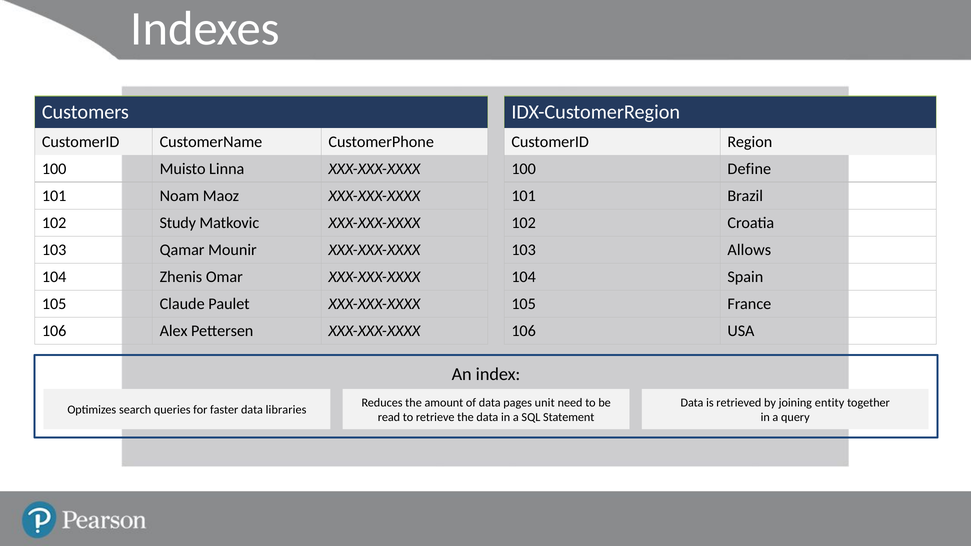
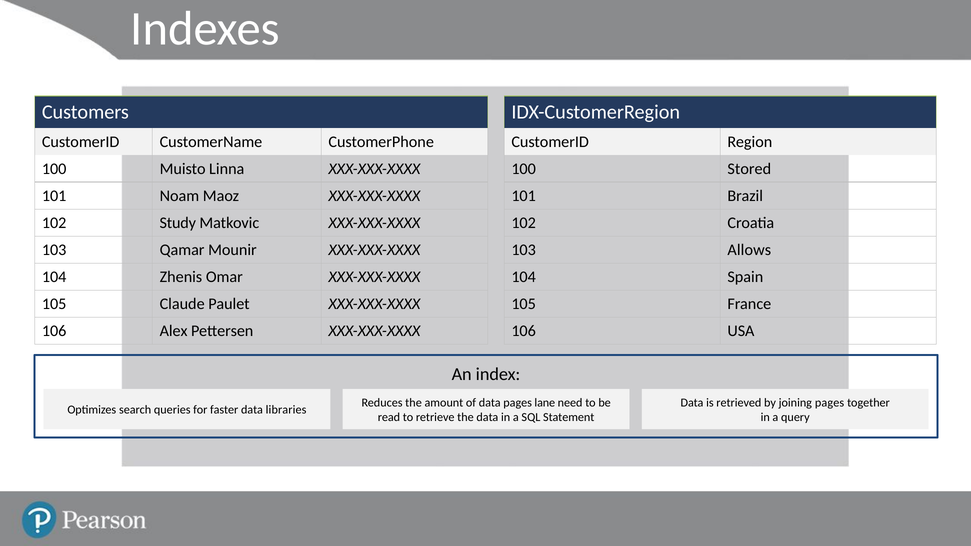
Define: Define -> Stored (749, 169)
unit: unit -> lane (545, 403)
joining entity: entity -> pages (830, 403)
